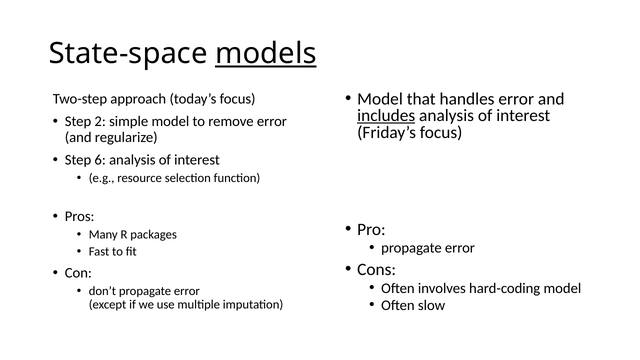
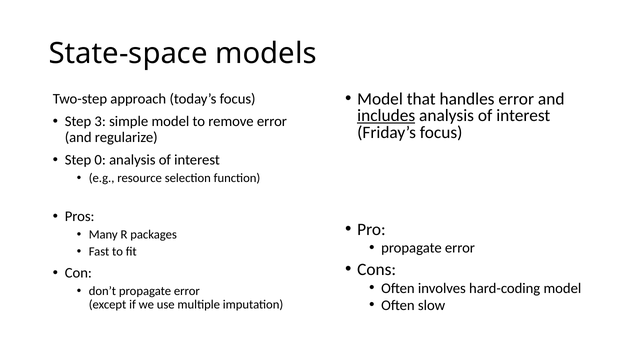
models underline: present -> none (266, 54)
2: 2 -> 3 (100, 121)
6: 6 -> 0 (100, 160)
